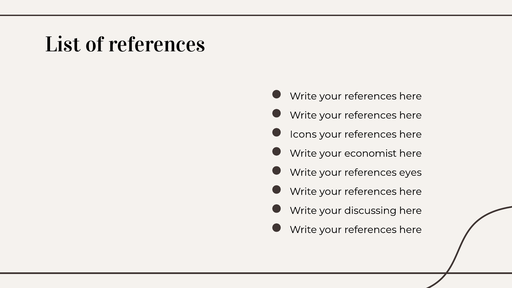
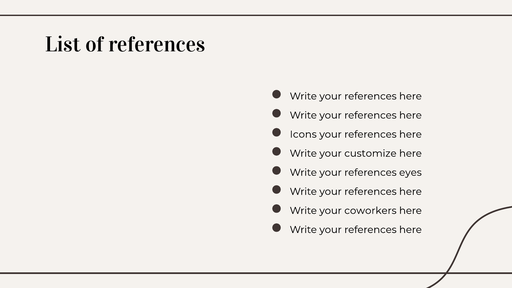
economist: economist -> customize (370, 153)
discussing: discussing -> coworkers (370, 211)
